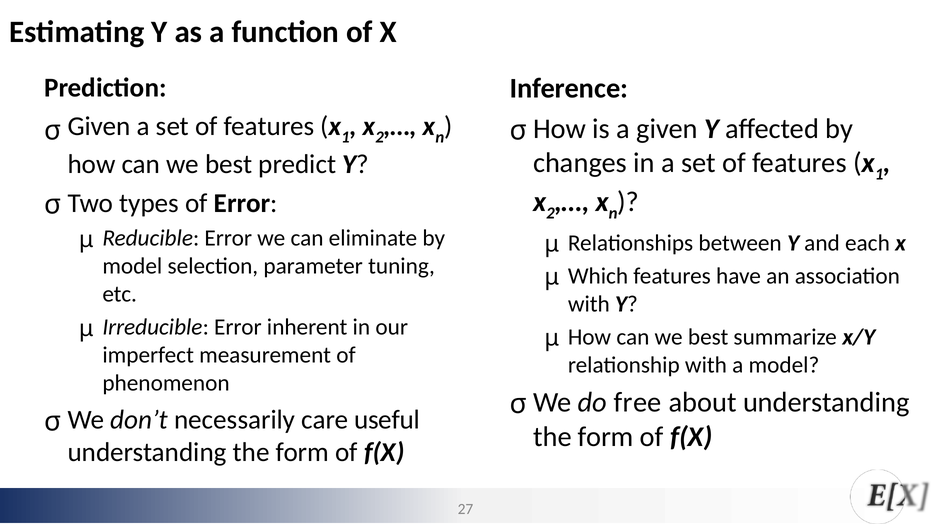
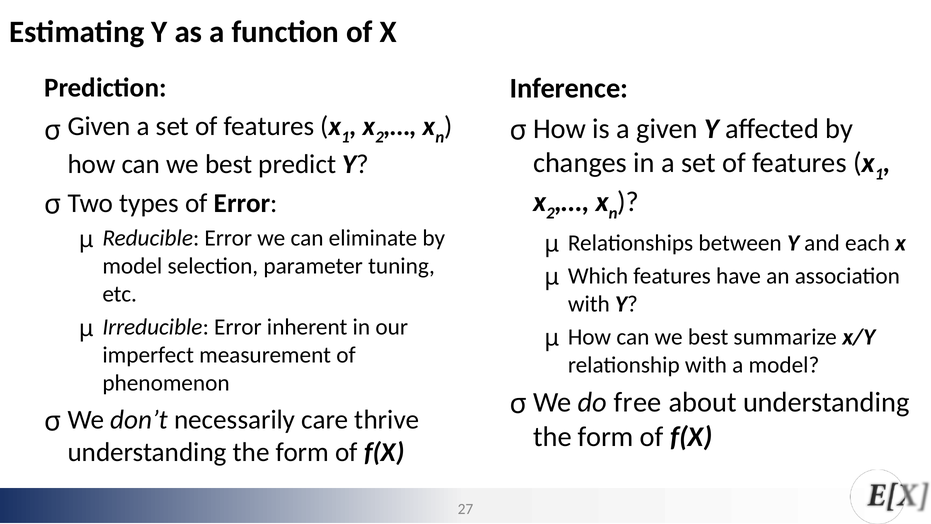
useful: useful -> thrive (387, 420)
